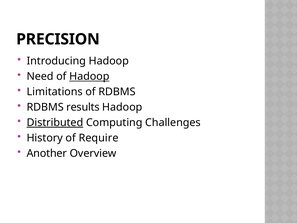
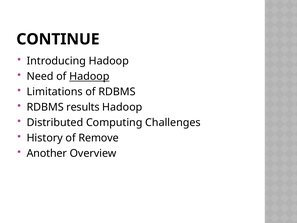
PRECISION: PRECISION -> CONTINUE (58, 39)
Distributed underline: present -> none (55, 122)
Require: Require -> Remove (99, 138)
